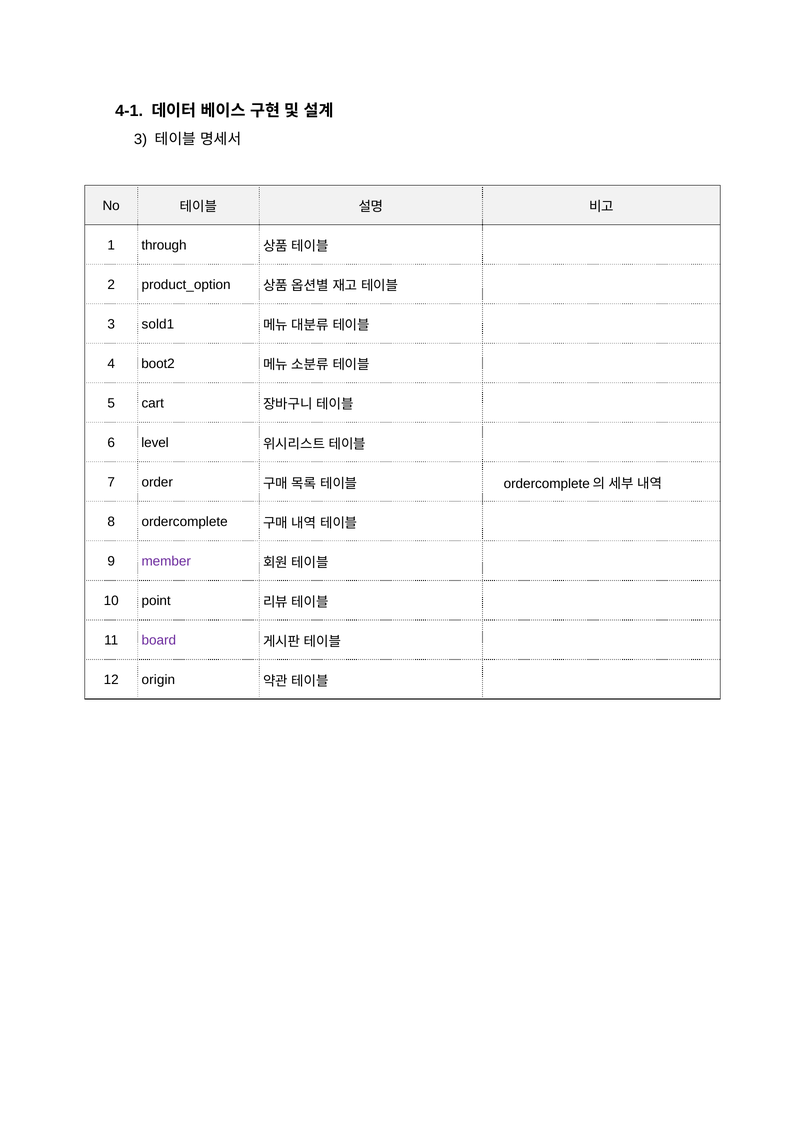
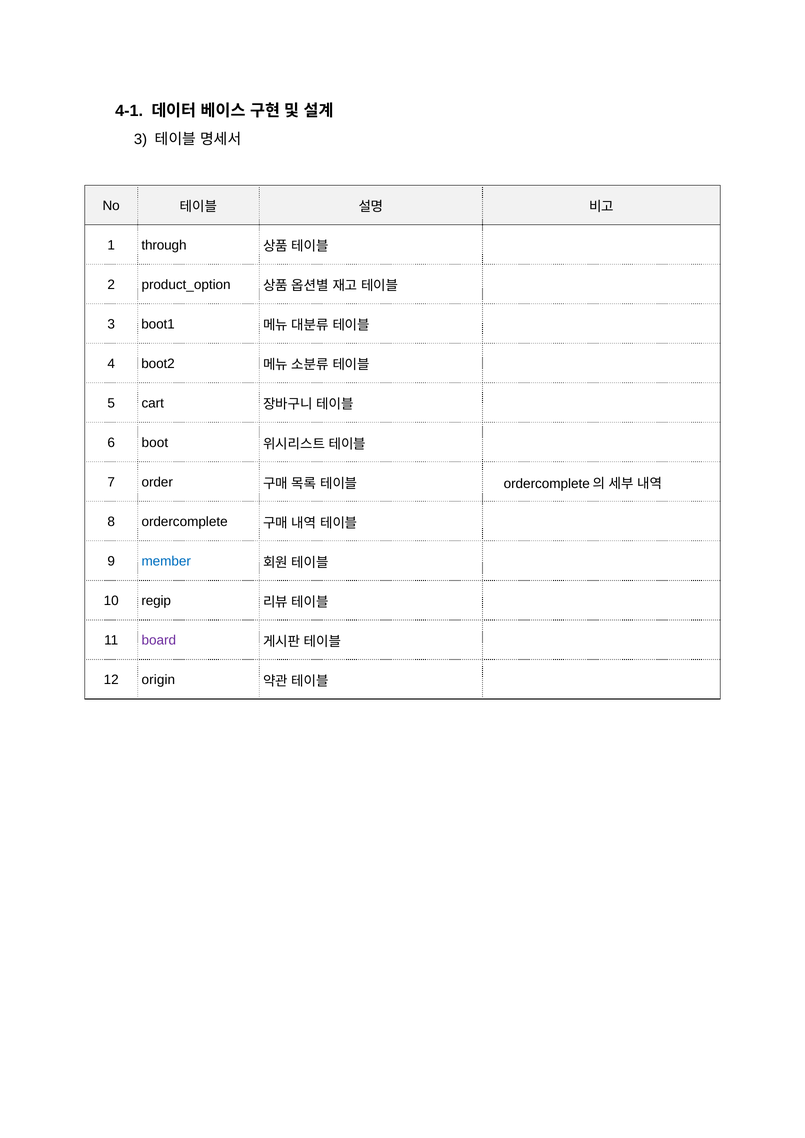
sold1: sold1 -> boot1 (158, 324)
level: level -> boot (155, 443)
member colour: purple -> blue (166, 561)
point: point -> regip (156, 601)
